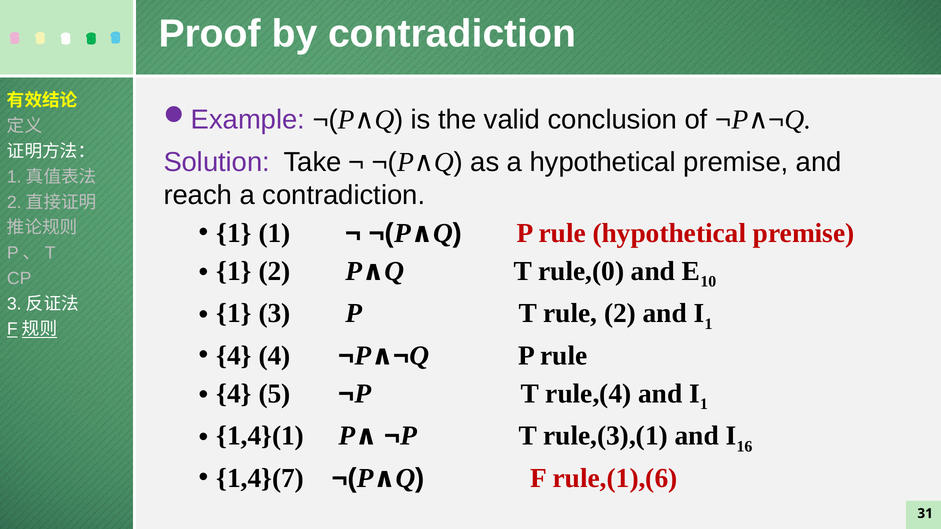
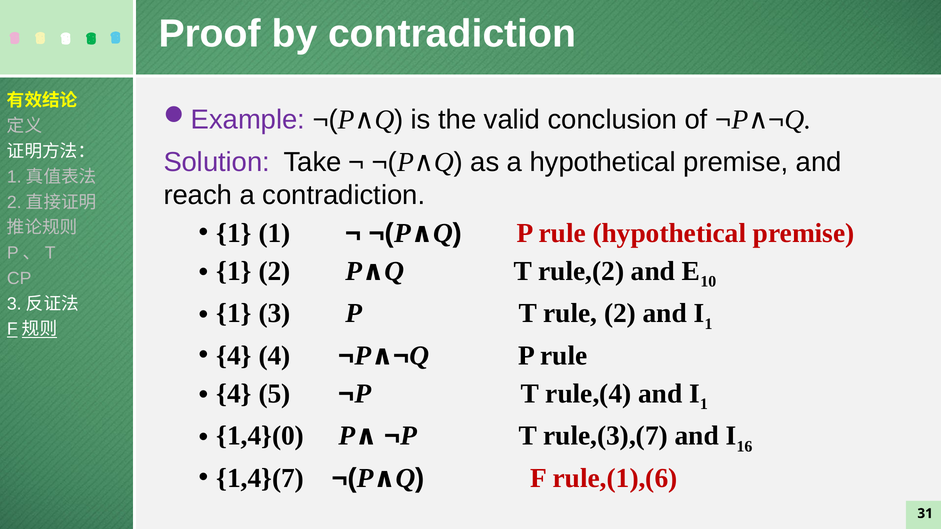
rule,(0: rule,(0 -> rule,(2 (581, 271)
1,4}(1: 1,4}(1 -> 1,4}(0 (260, 436)
rule,(3),(1: rule,(3),(1 -> rule,(3),(7 (606, 436)
